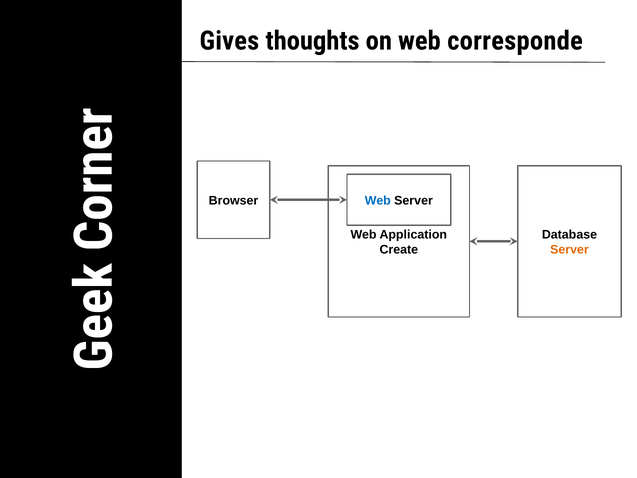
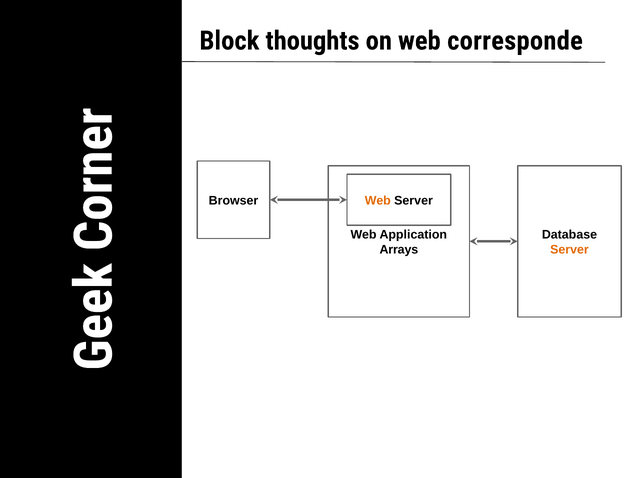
Gives: Gives -> Block (229, 41)
Web colour: blue -> orange (378, 201)
Create: Create -> Arrays (399, 249)
